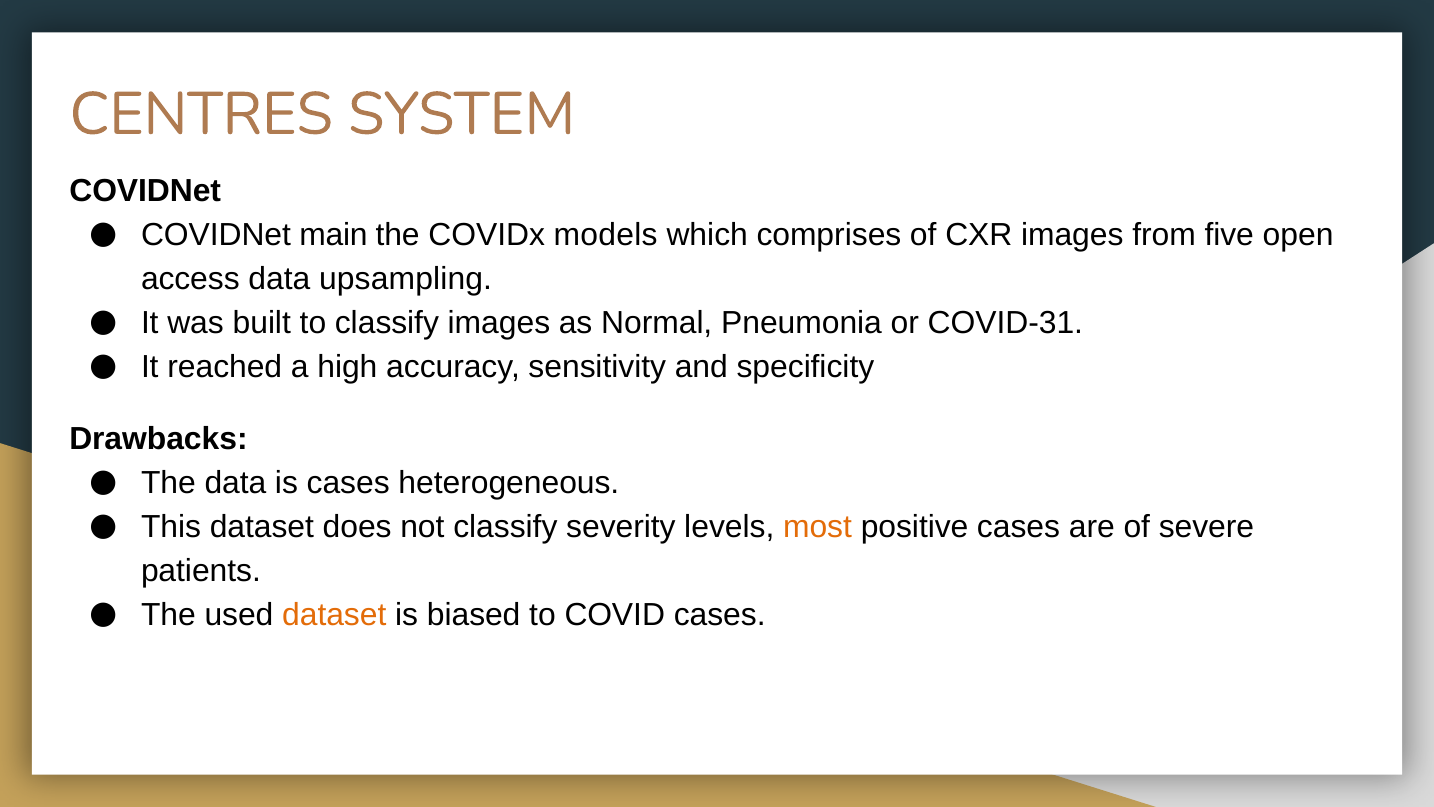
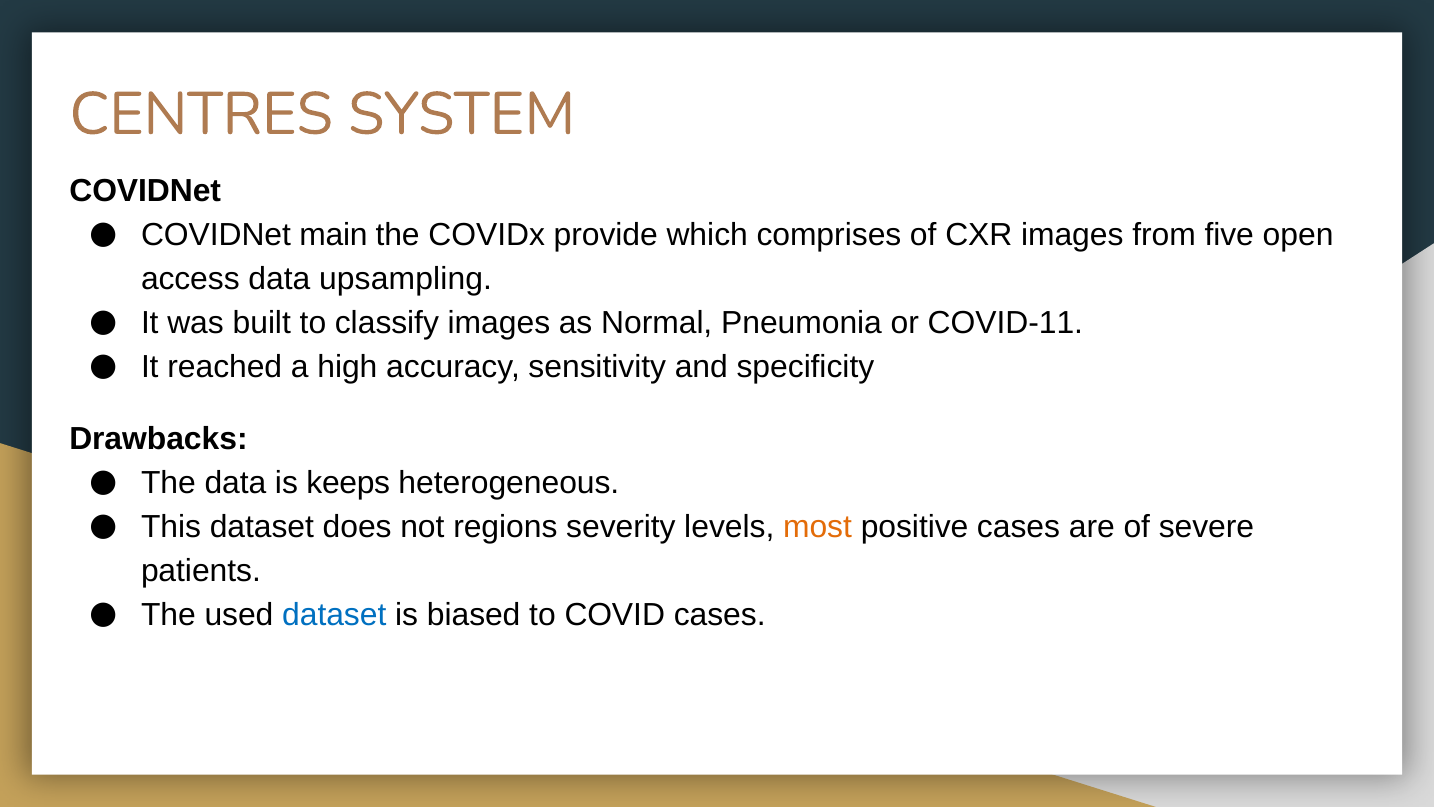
models: models -> provide (606, 235)
COVID-31: COVID-31 -> COVID-11 (1005, 323)
is cases: cases -> keeps (348, 483)
not classify: classify -> regions (505, 527)
dataset colour: orange -> blue (334, 614)
